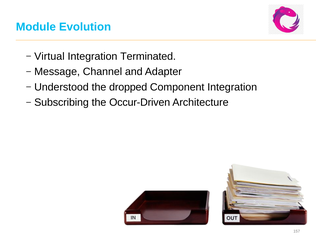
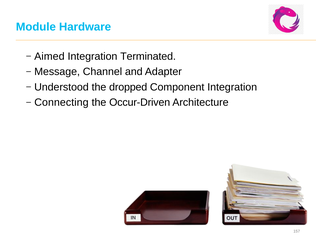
Evolution: Evolution -> Hardware (85, 27)
Virtual: Virtual -> Aimed (49, 56)
Subscribing: Subscribing -> Connecting (61, 102)
